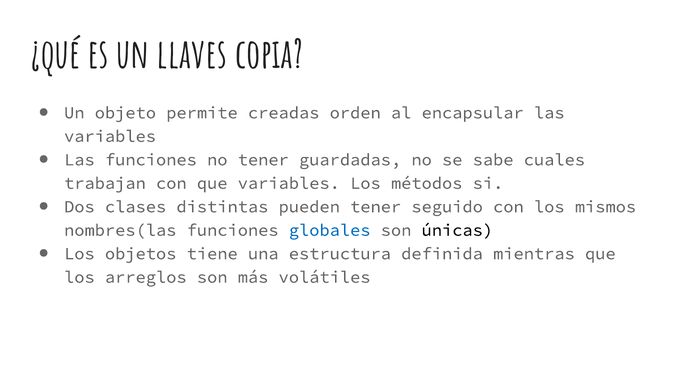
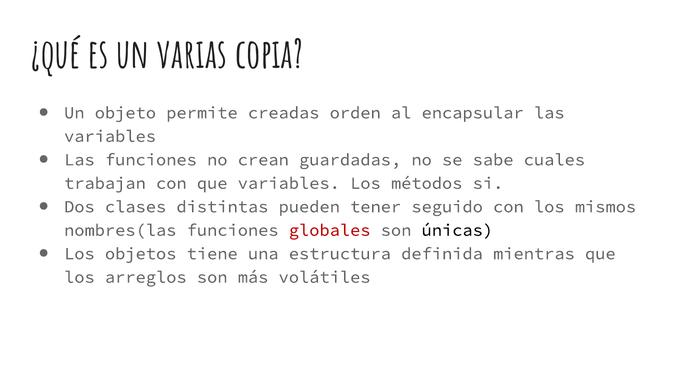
llaves: llaves -> varias (192, 55)
no tener: tener -> crean (263, 160)
globales colour: blue -> red (330, 230)
